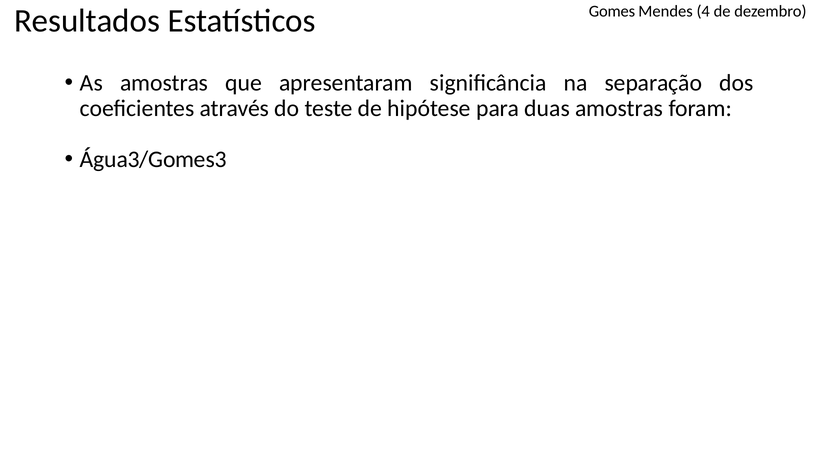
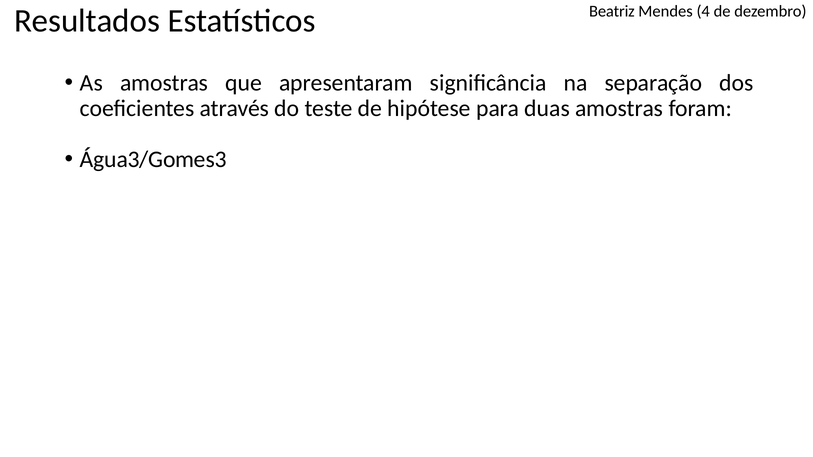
Gomes: Gomes -> Beatriz (612, 11)
